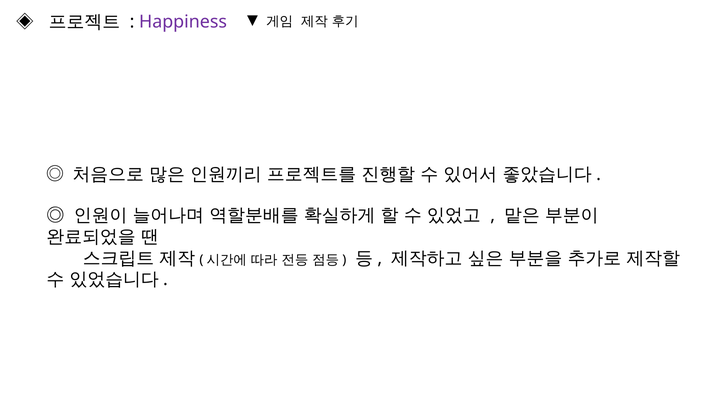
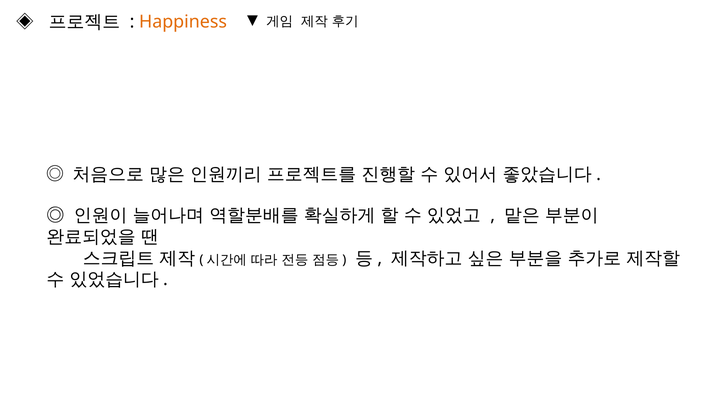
Happiness colour: purple -> orange (183, 22)
